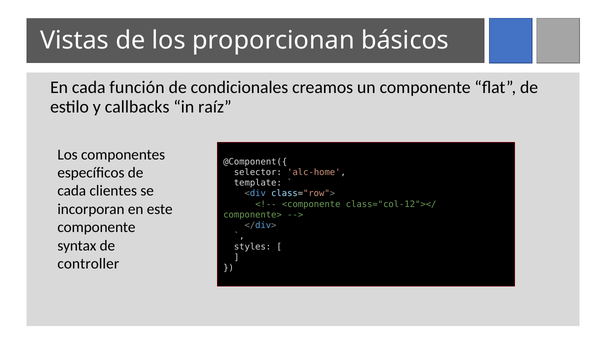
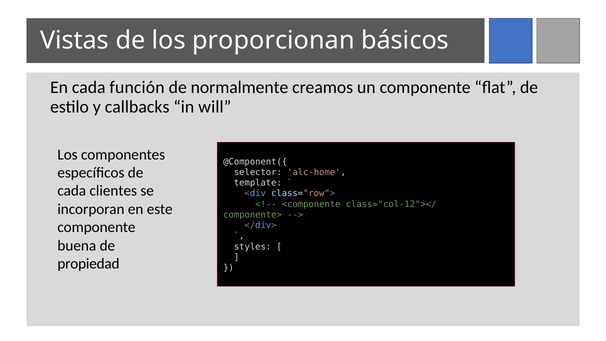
condicionales: condicionales -> normalmente (240, 88)
raíz: raíz -> will (215, 107)
syntax: syntax -> buena (77, 245)
controller: controller -> propiedad (88, 264)
